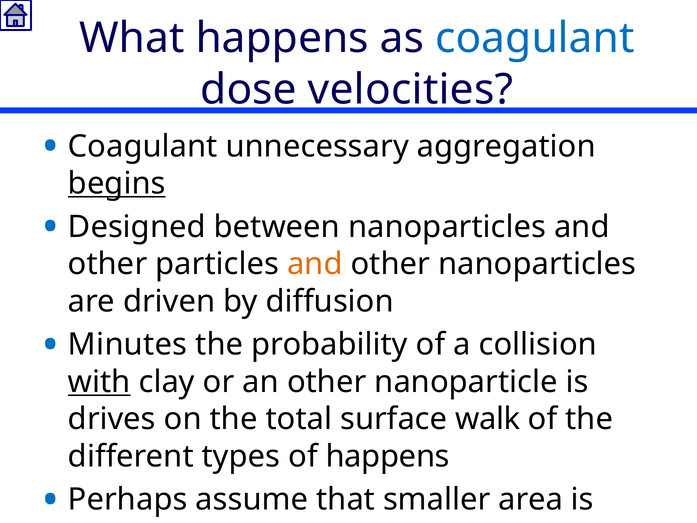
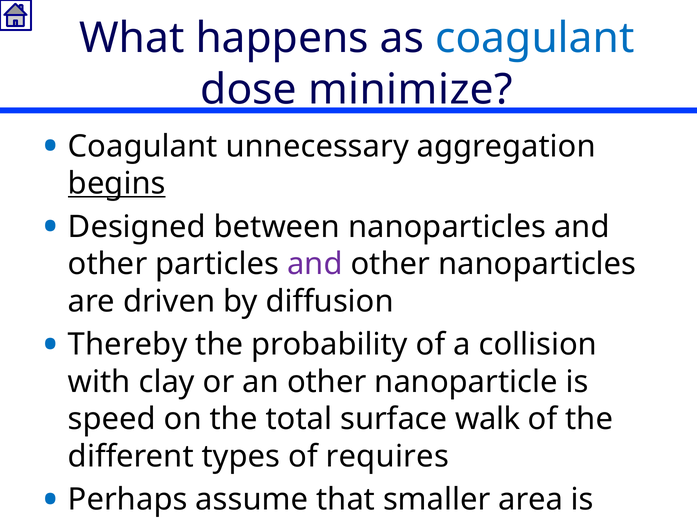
velocities: velocities -> minimize (410, 90)
and colour: orange -> purple (315, 264)
Minutes: Minutes -> Thereby (128, 345)
with underline: present -> none (99, 382)
drives: drives -> speed (112, 419)
of happens: happens -> requires (387, 456)
